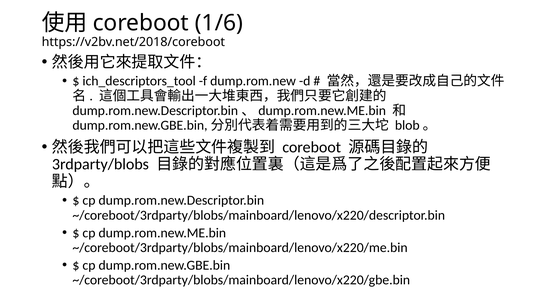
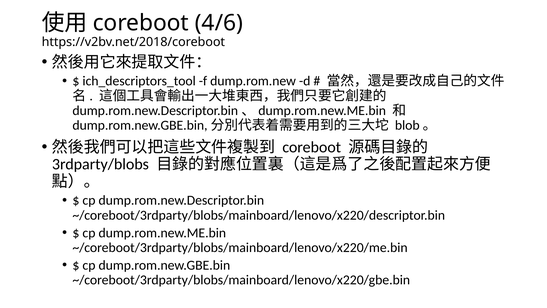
1/6: 1/6 -> 4/6 (219, 23)
